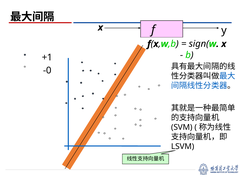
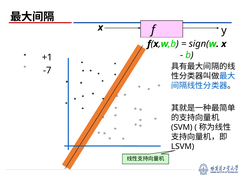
-0: -0 -> -7 (47, 71)
